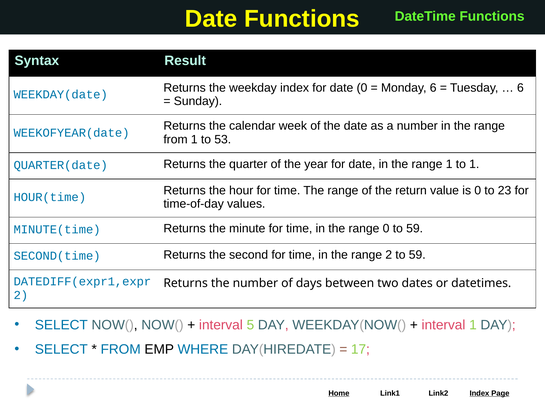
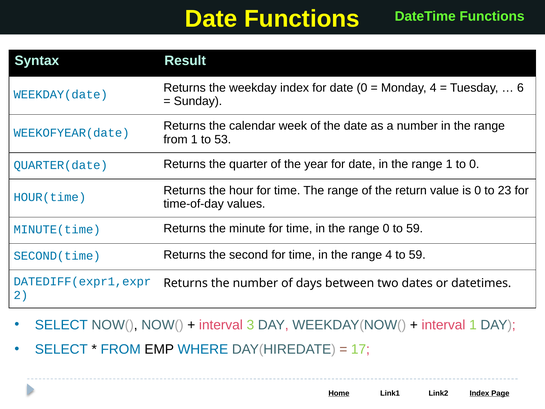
Monday 6: 6 -> 4 (433, 88)
to 1: 1 -> 0 (474, 164)
range 2: 2 -> 4 (389, 255)
5: 5 -> 3 (250, 325)
